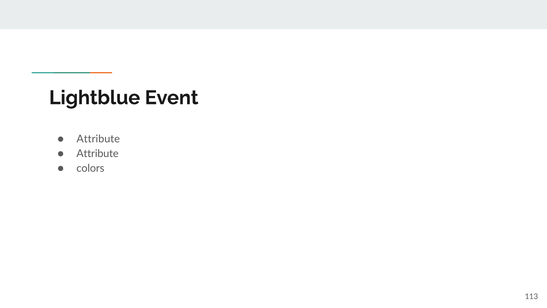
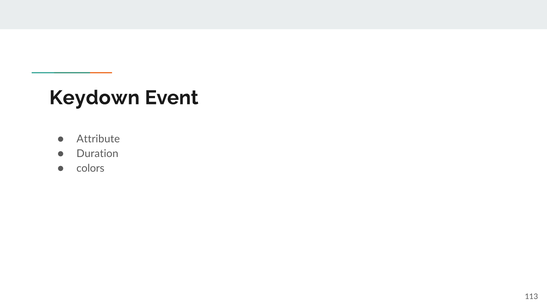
Lightblue: Lightblue -> Keydown (94, 98)
Attribute: Attribute -> Duration (97, 154)
